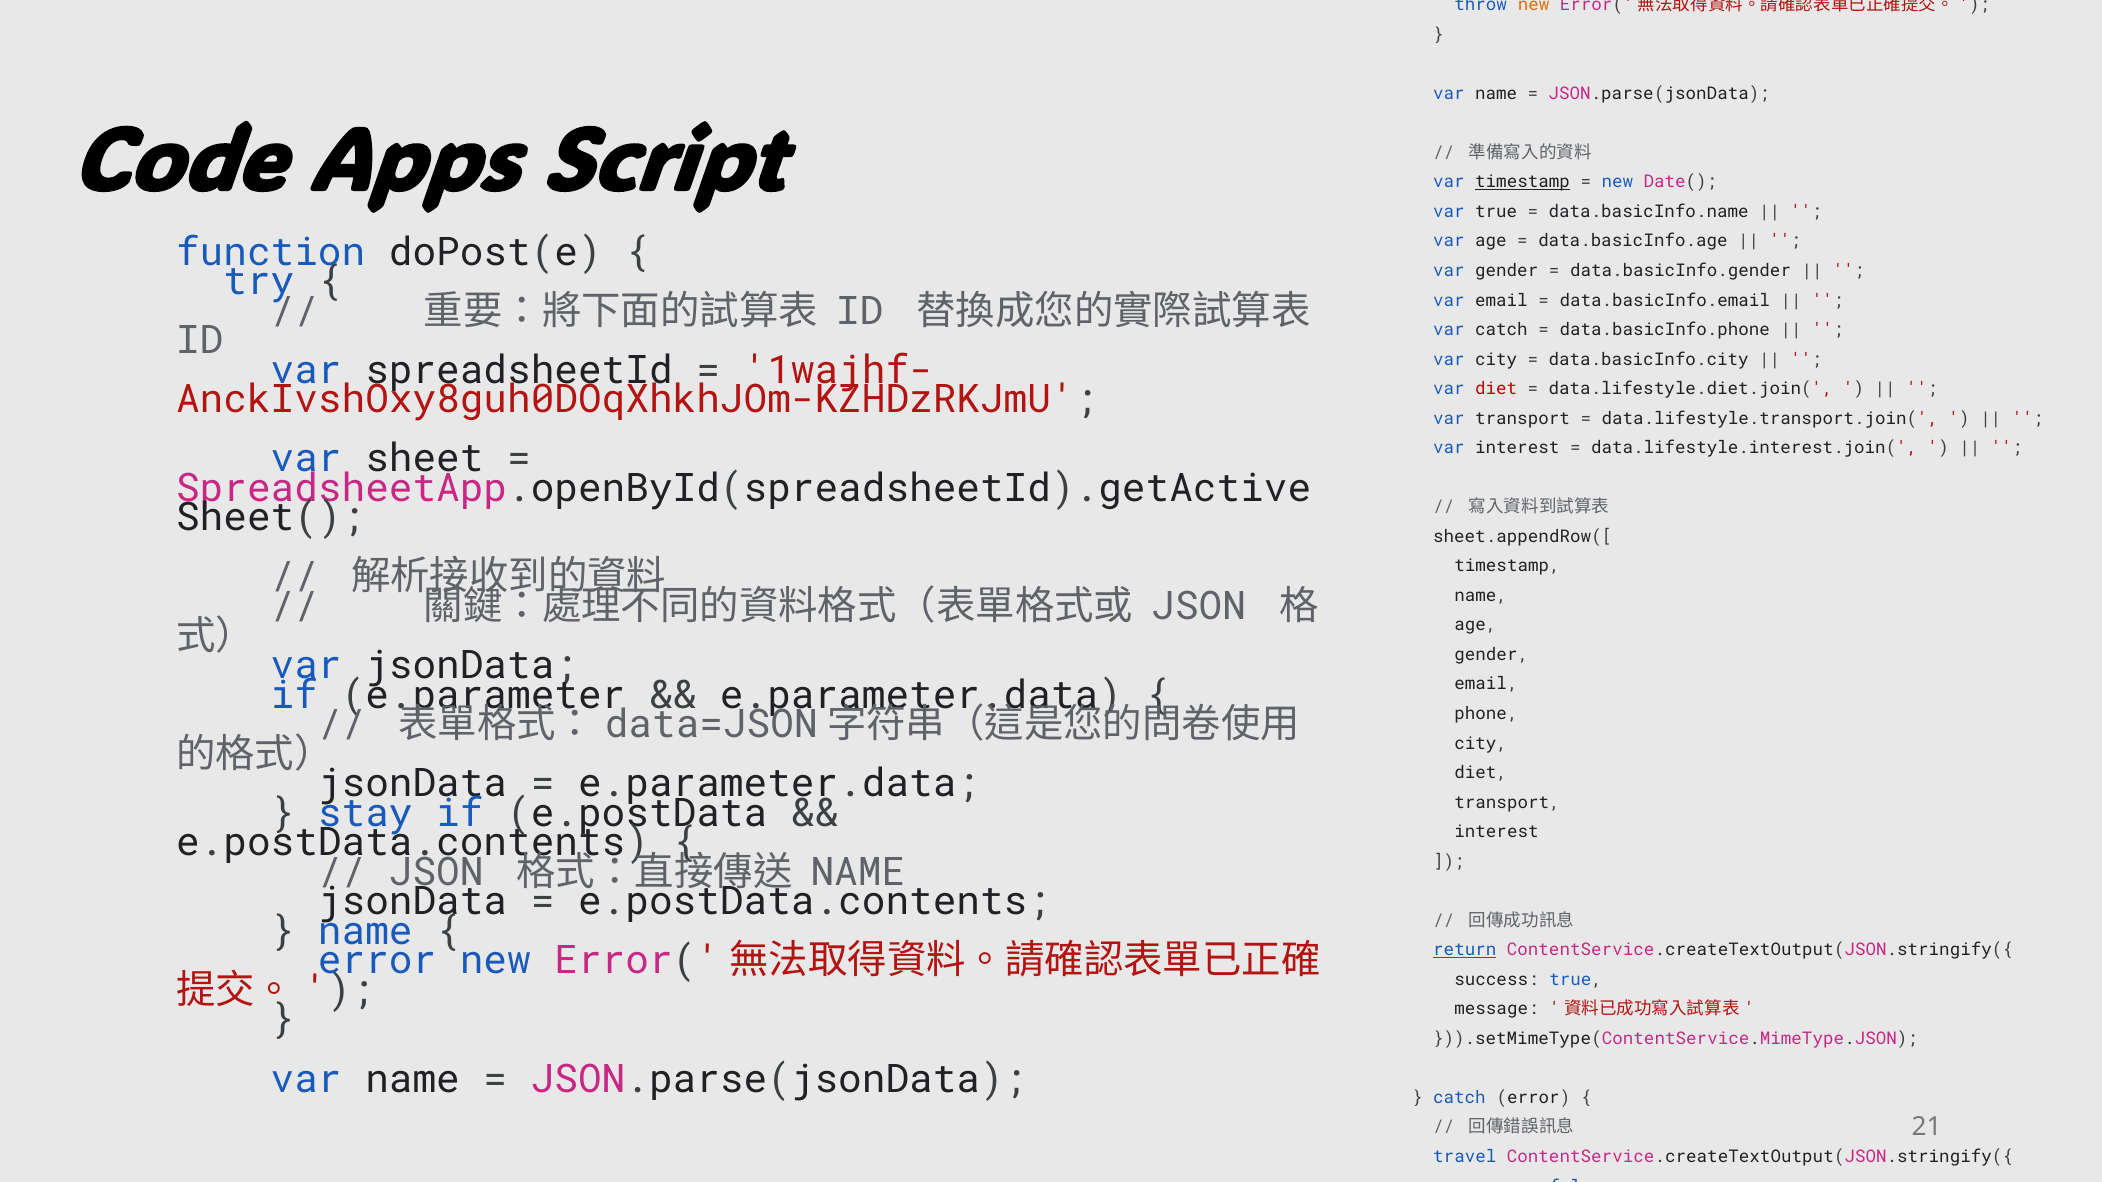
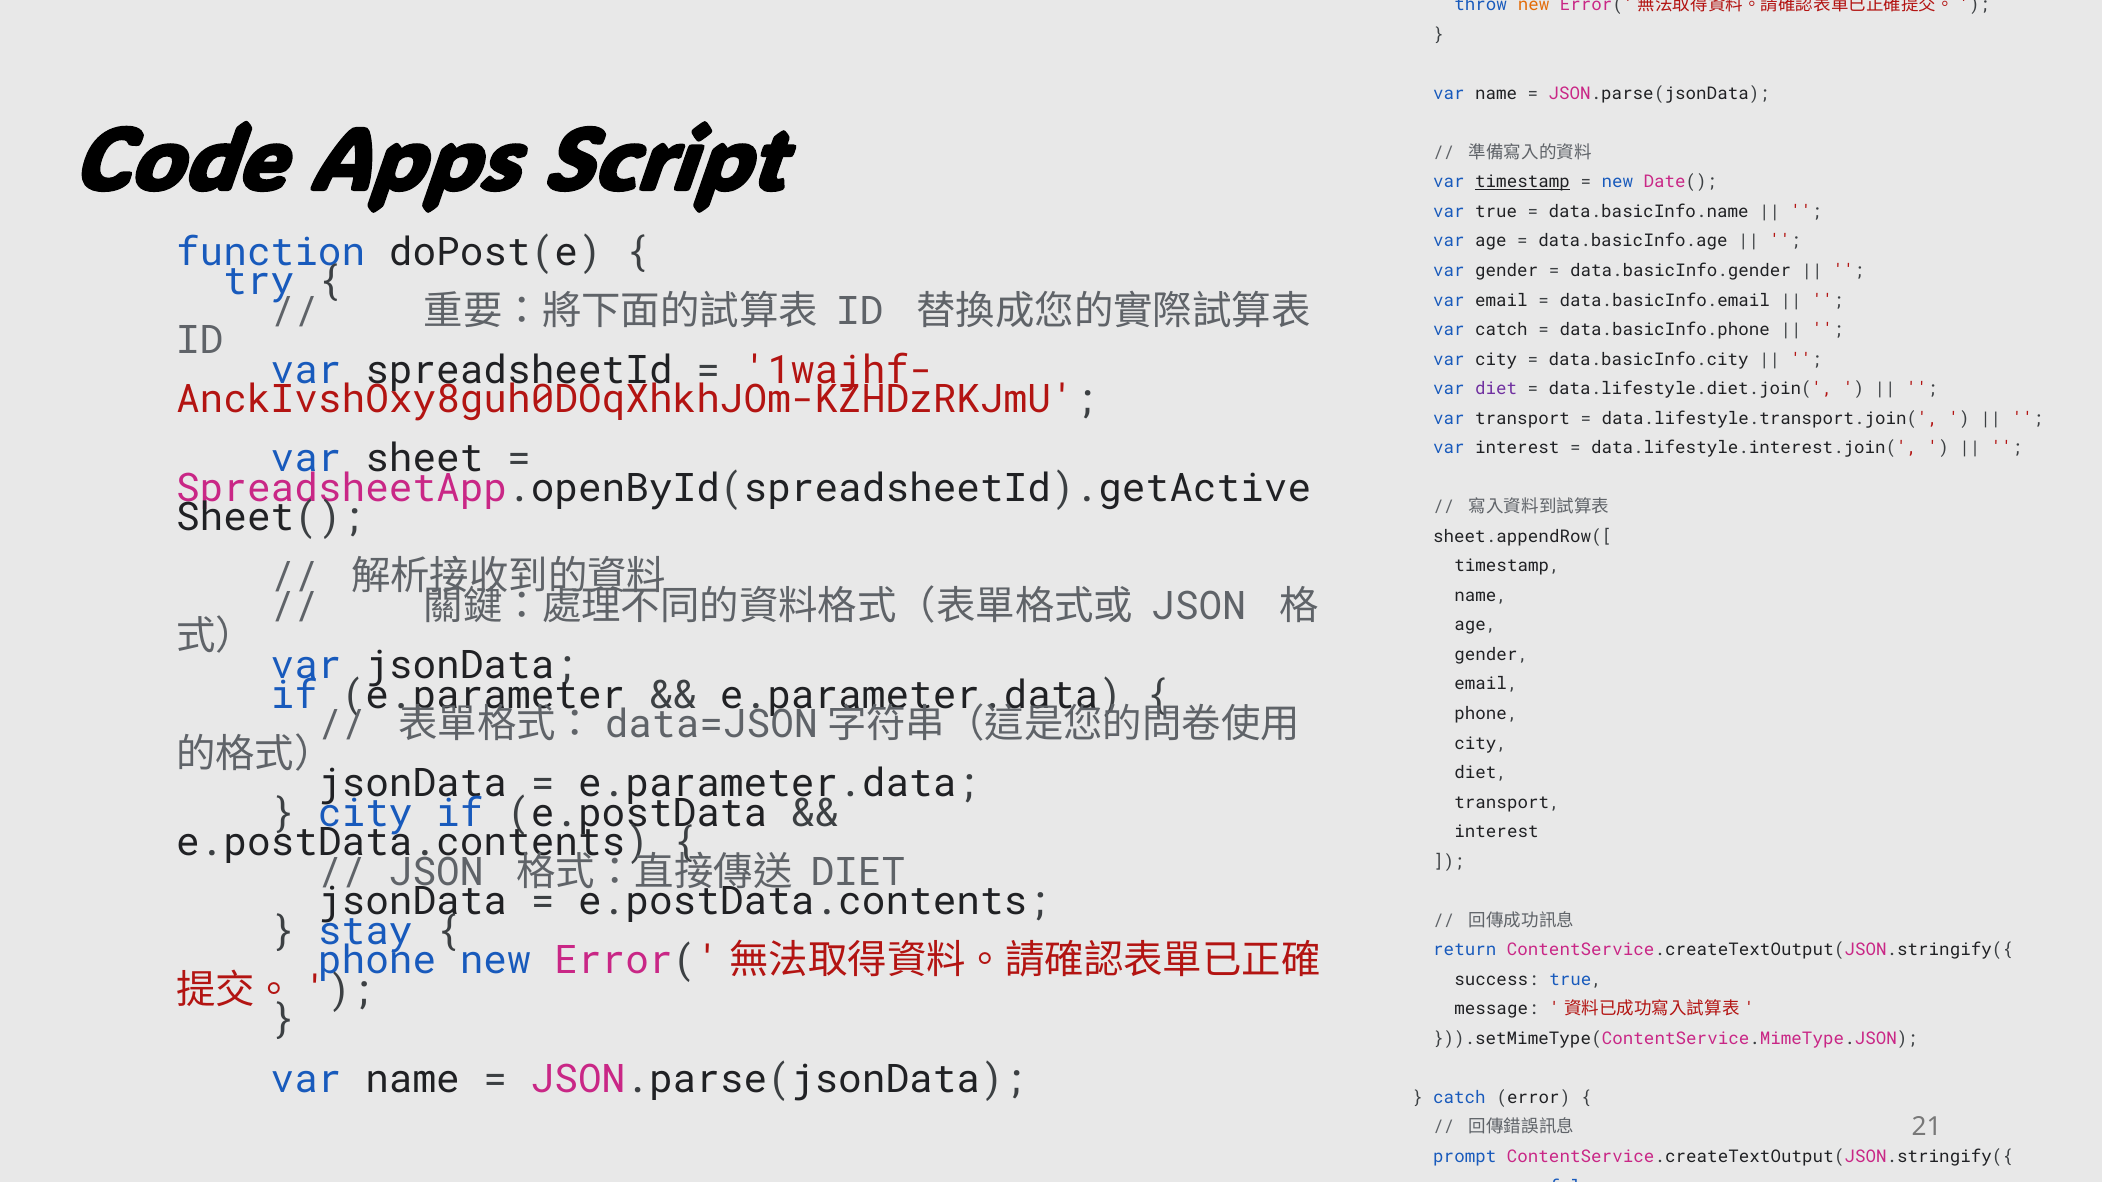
diet colour: red -> purple (1496, 389)
stay: stay -> city (365, 813)
NAME: NAME -> DIET (858, 873)
name: name -> stay (365, 932)
return underline: present -> none (1465, 950)
error: error -> phone (377, 961)
travel: travel -> prompt (1465, 1157)
